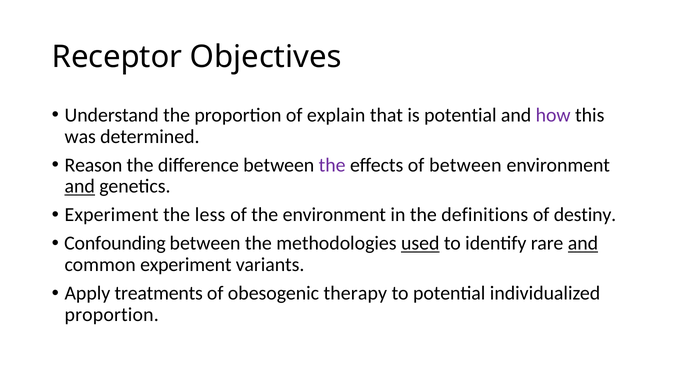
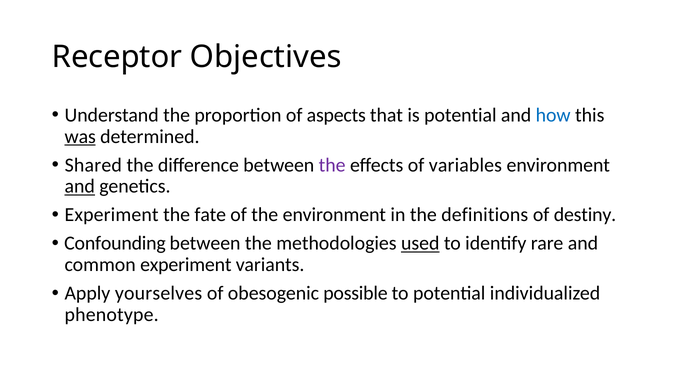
explain: explain -> aspects (336, 115)
how colour: purple -> blue (553, 115)
was underline: none -> present (80, 136)
Reason: Reason -> Shared (93, 165)
of between: between -> variables (465, 165)
less: less -> fate (210, 215)
and underline: present -> none (583, 243)
treatments: treatments -> yourselves (159, 293)
therapy: therapy -> possible (355, 293)
proportion: proportion -> phenotype (112, 314)
